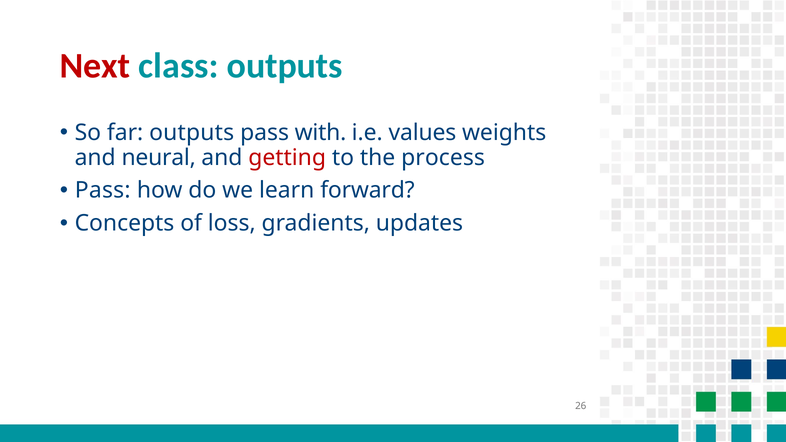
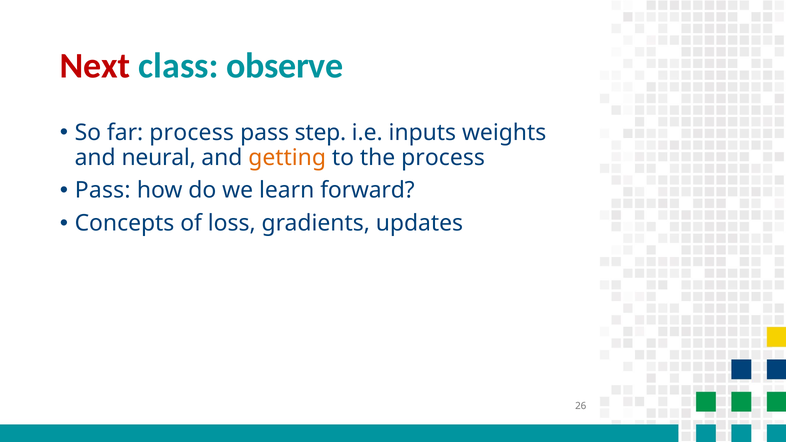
class outputs: outputs -> observe (285, 66)
far outputs: outputs -> process (192, 133)
with: with -> step (320, 133)
values: values -> inputs (422, 133)
getting colour: red -> orange (287, 158)
